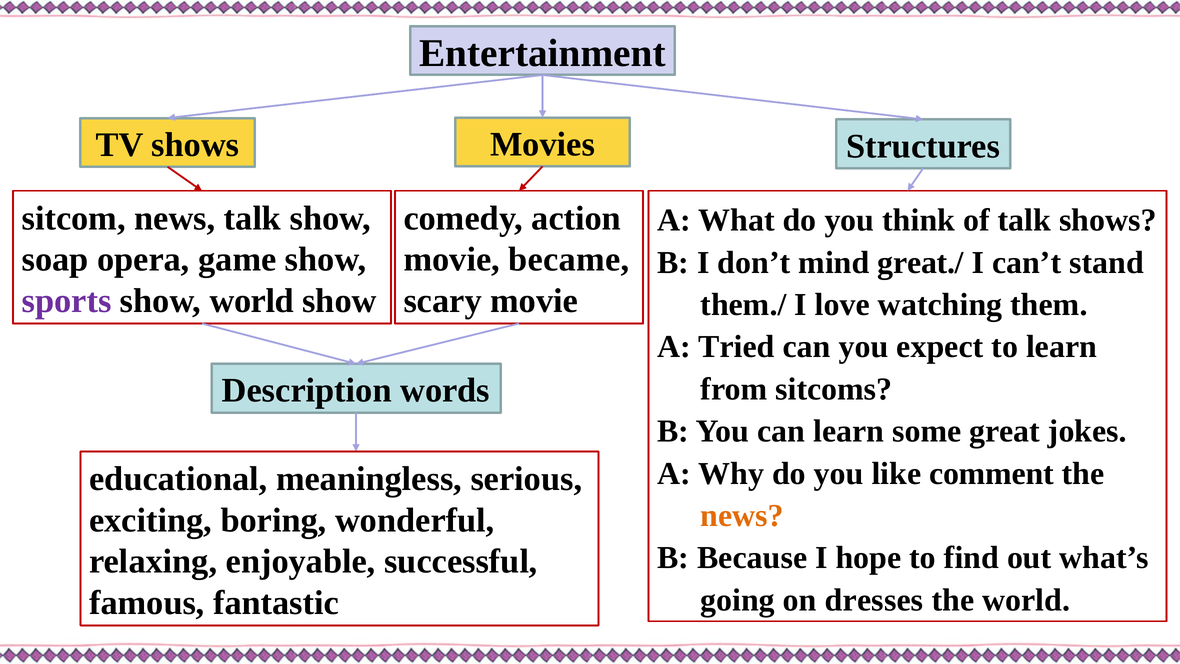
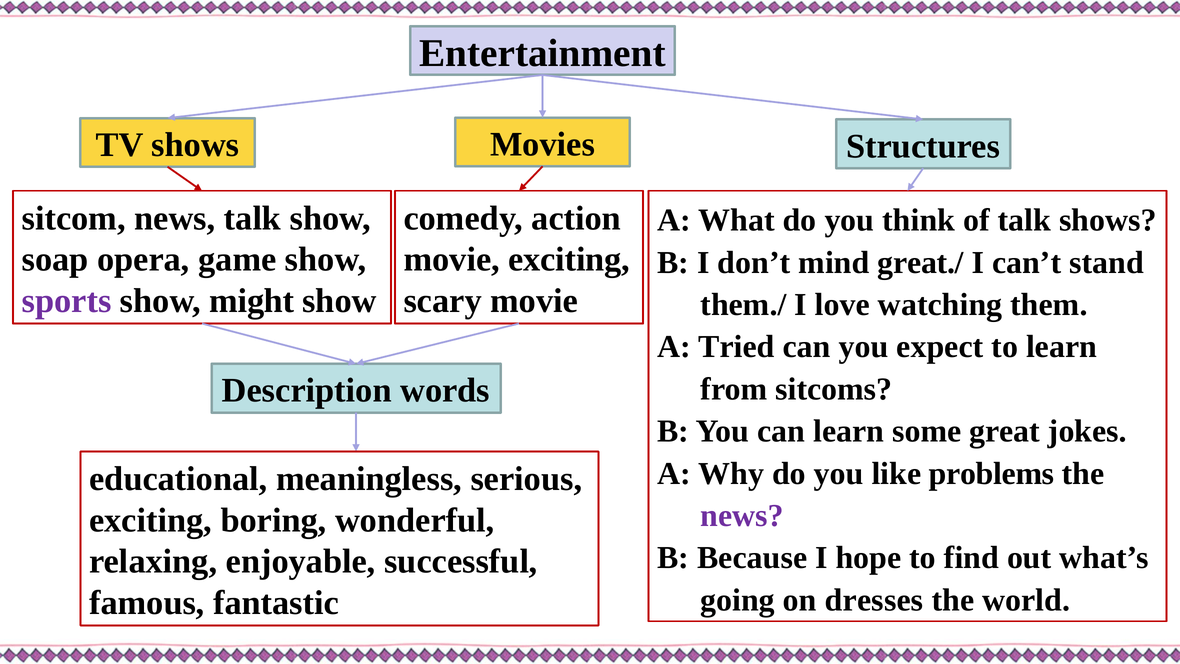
movie became: became -> exciting (569, 259)
show world: world -> might (252, 301)
comment: comment -> problems (992, 473)
news colour: orange -> purple (742, 515)
